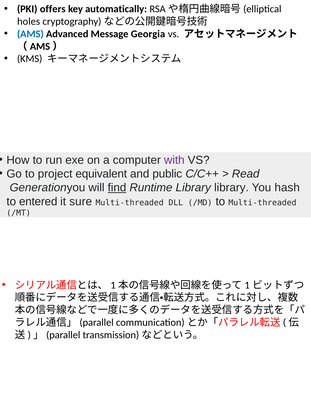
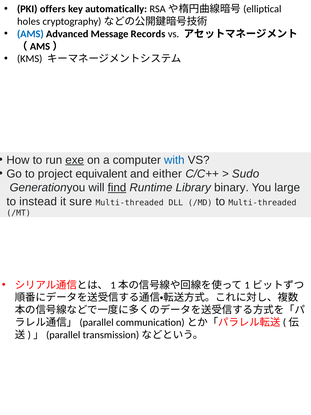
Georgia: Georgia -> Records (148, 34)
exe underline: none -> present (75, 160)
with colour: purple -> blue (174, 160)
public: public -> either (167, 174)
Read: Read -> Sudo (246, 174)
Library library: library -> binary (231, 187)
hash: hash -> large (287, 187)
entered: entered -> instead (38, 201)
